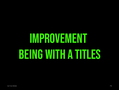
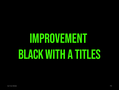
BEING: BEING -> BLACK (31, 54)
